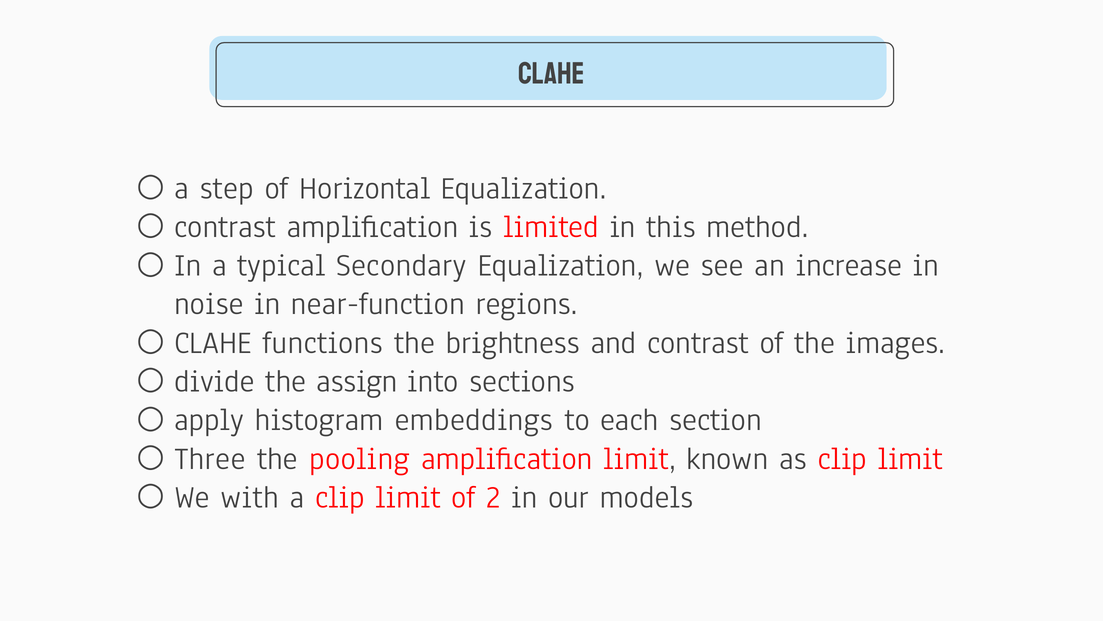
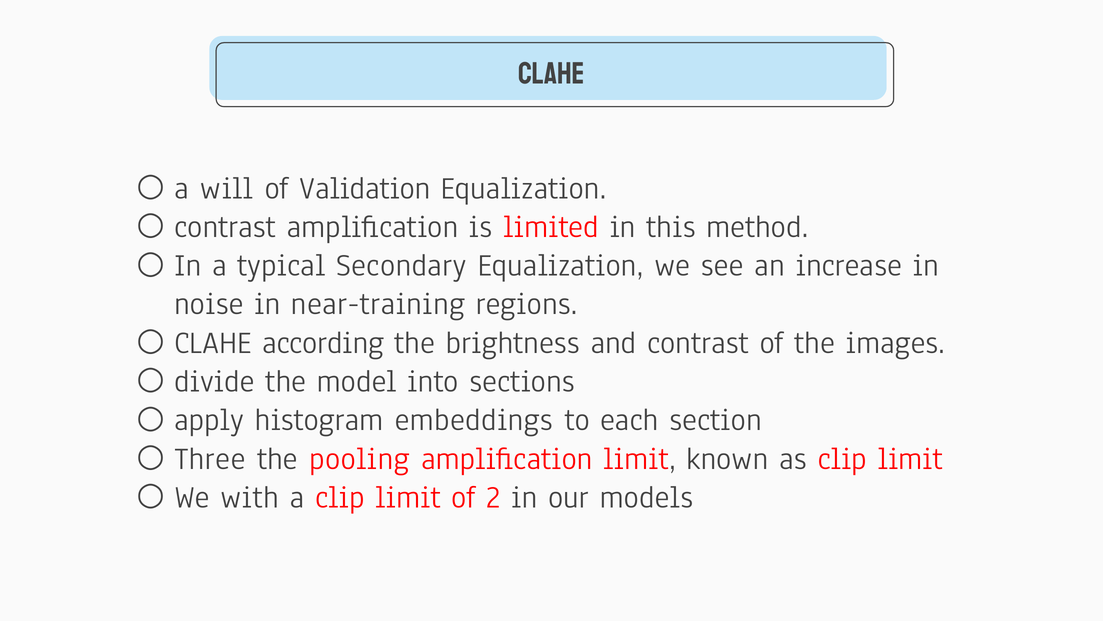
step: step -> will (227, 188)
Horizontal: Horizontal -> Validation (365, 188)
near-function: near-function -> near-training (378, 304)
functions: functions -> according (323, 342)
assign: assign -> model (357, 381)
